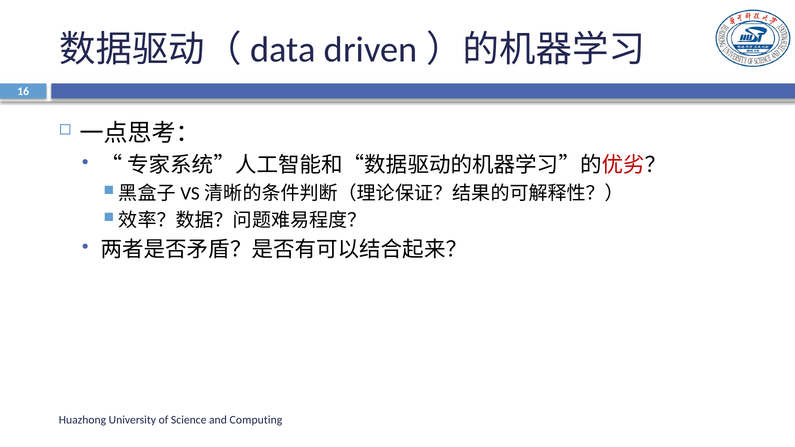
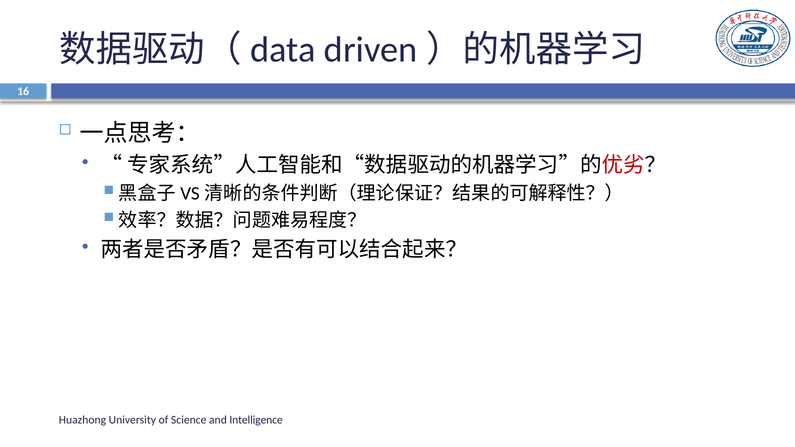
Computing: Computing -> Intelligence (256, 420)
